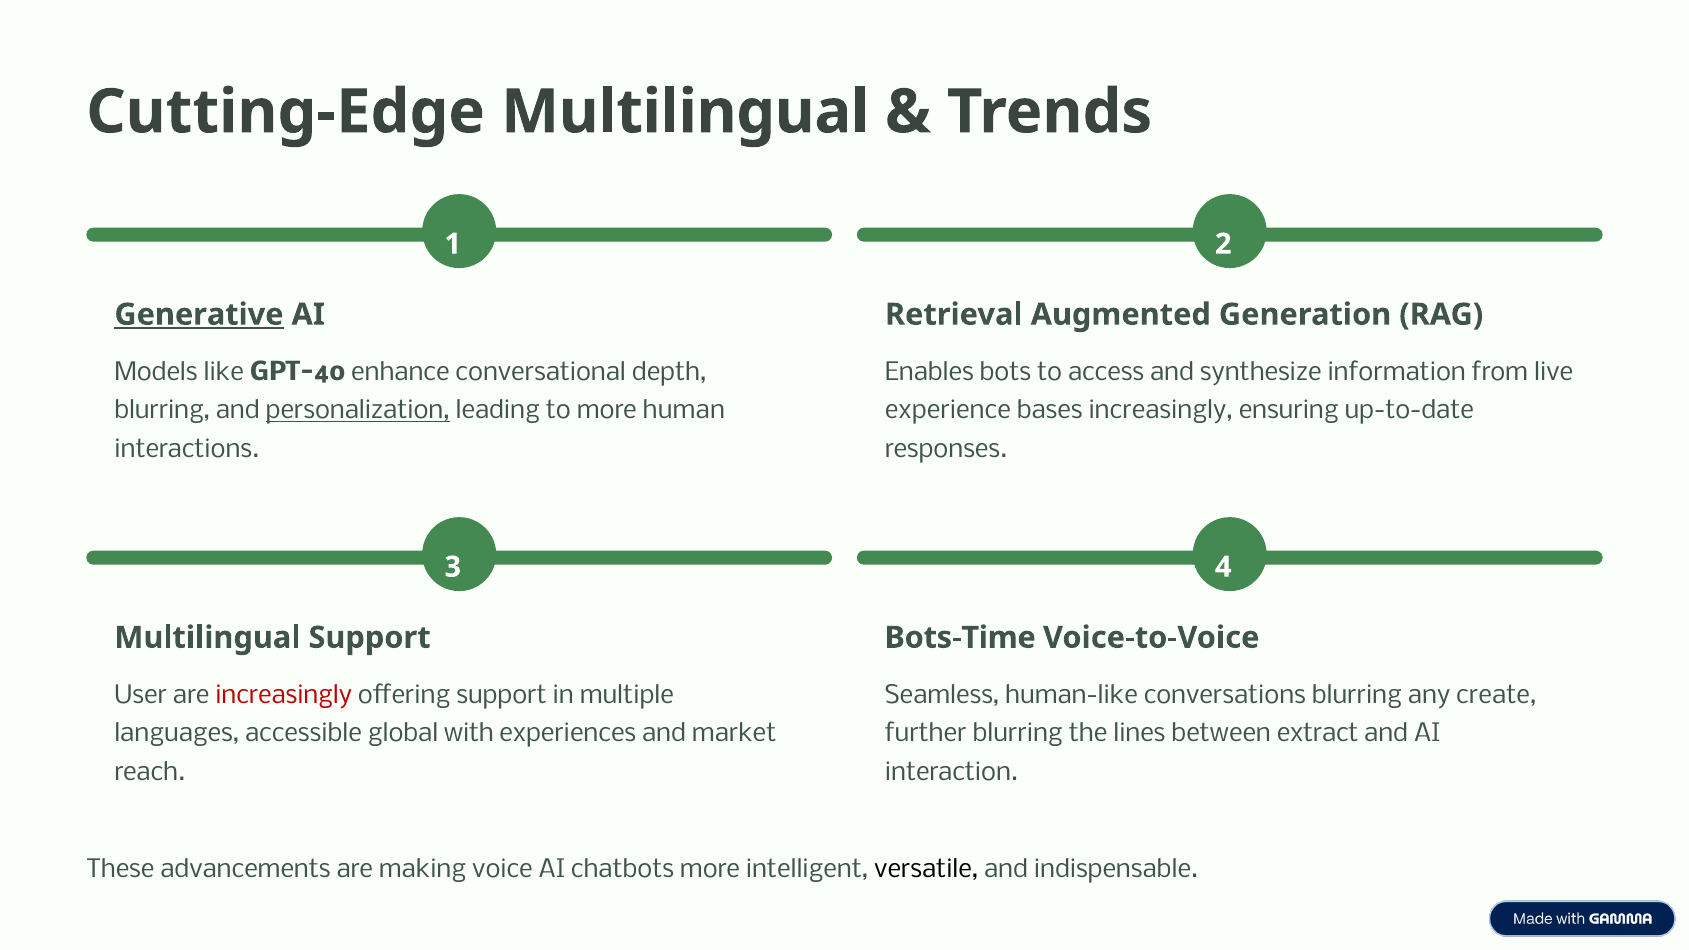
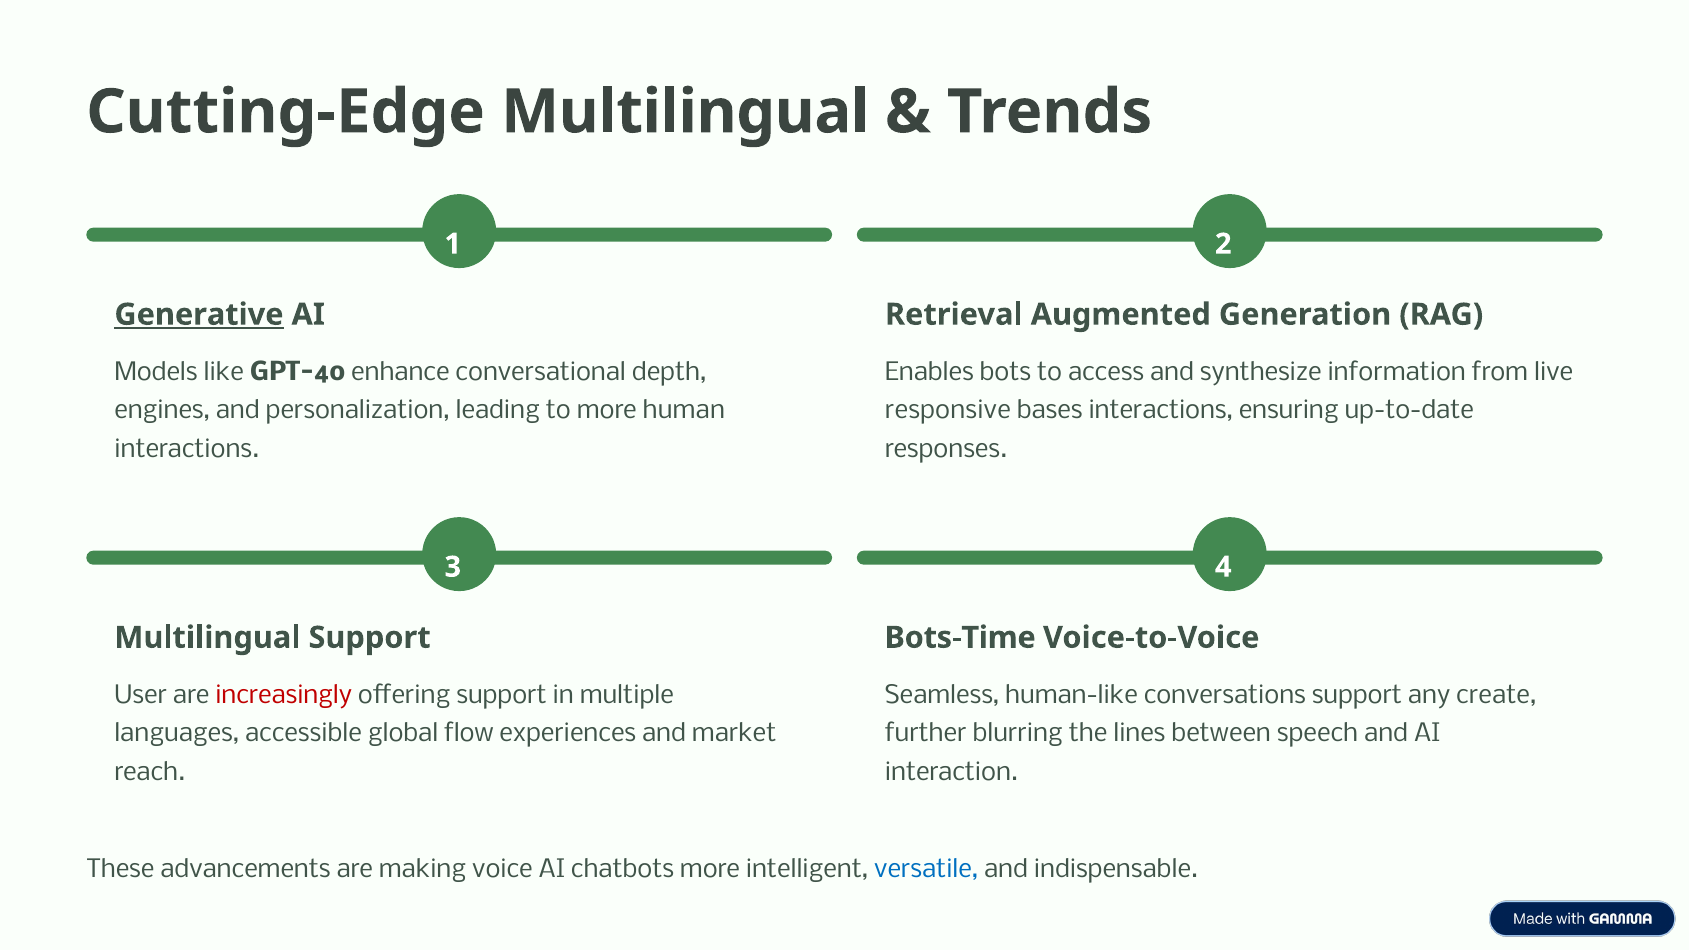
blurring: blurring -> engines (162, 411)
personalization underline: present -> none (358, 411)
experience: experience -> responsive (948, 411)
bases increasingly: increasingly -> interactions (1161, 411)
conversations blurring: blurring -> support (1357, 695)
with: with -> flow (469, 734)
extract: extract -> speech (1317, 734)
versatile colour: black -> blue (926, 869)
